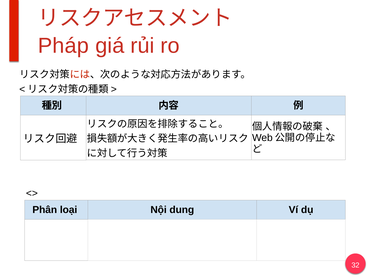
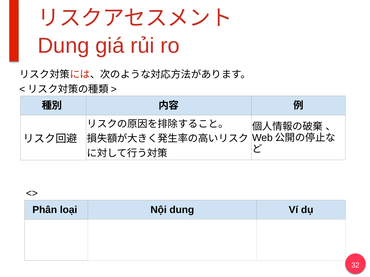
Pháp: Pháp -> Dung (63, 46)
